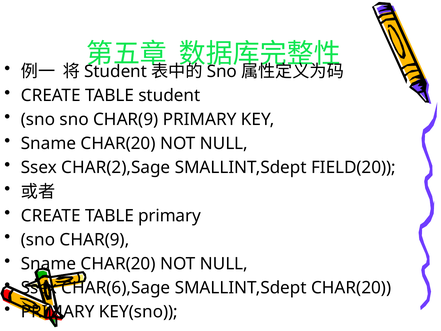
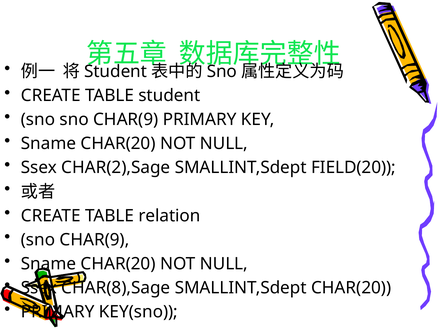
TABLE primary: primary -> relation (169, 216)
CHAR(6),Sage: CHAR(6),Sage -> CHAR(8),Sage (116, 288)
